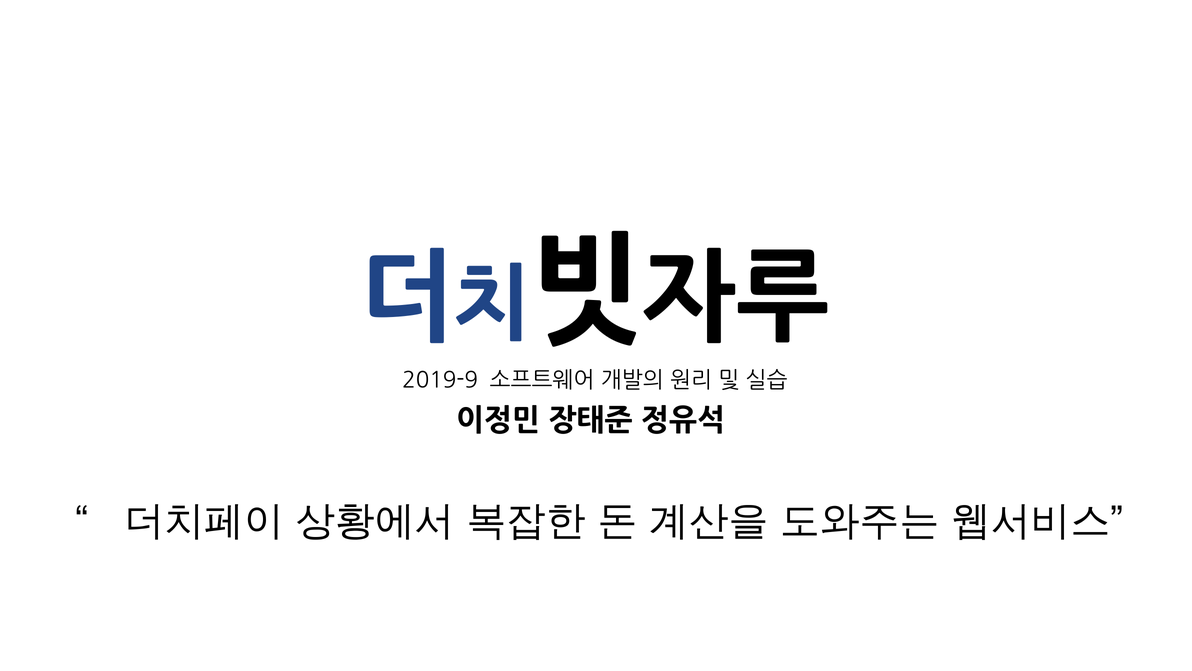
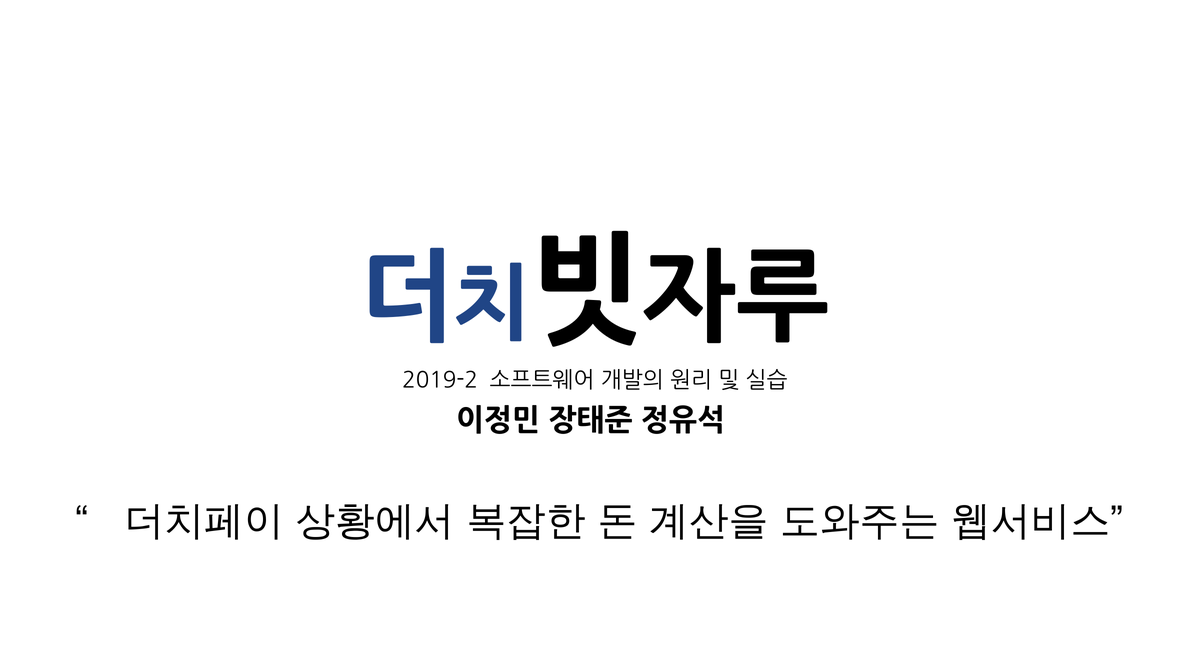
2019-9: 2019-9 -> 2019-2 (440, 380)
